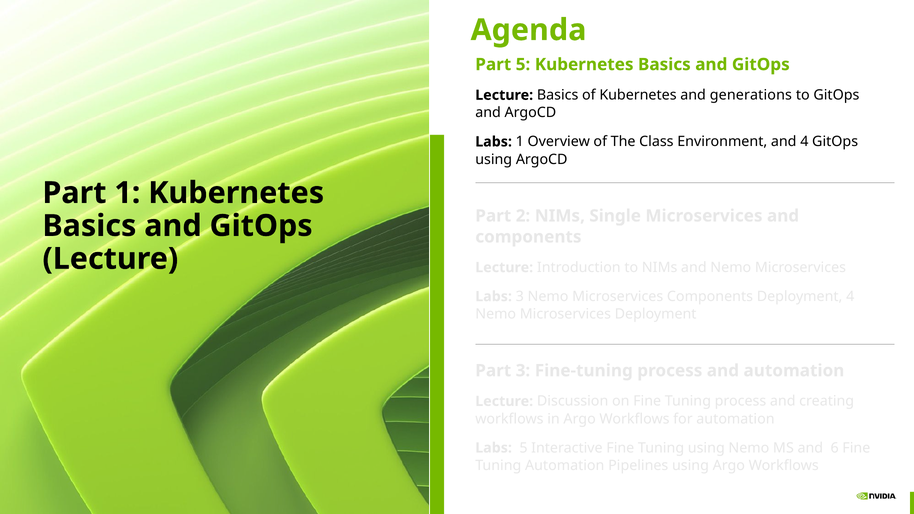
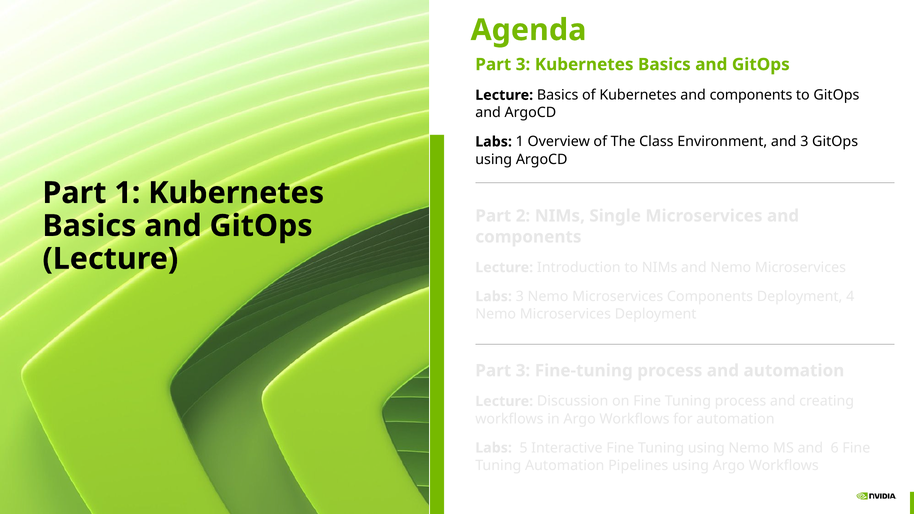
5: 5 -> 3 (523, 65)
Kubernetes and generations: generations -> components (751, 95)
and 4: 4 -> 3 (804, 142)
